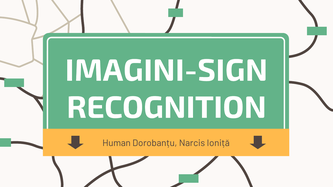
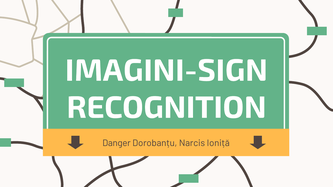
Human: Human -> Danger (117, 143)
